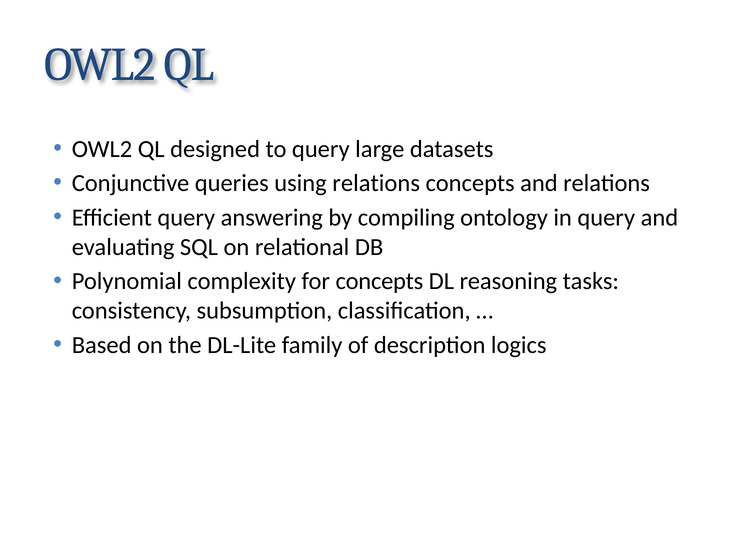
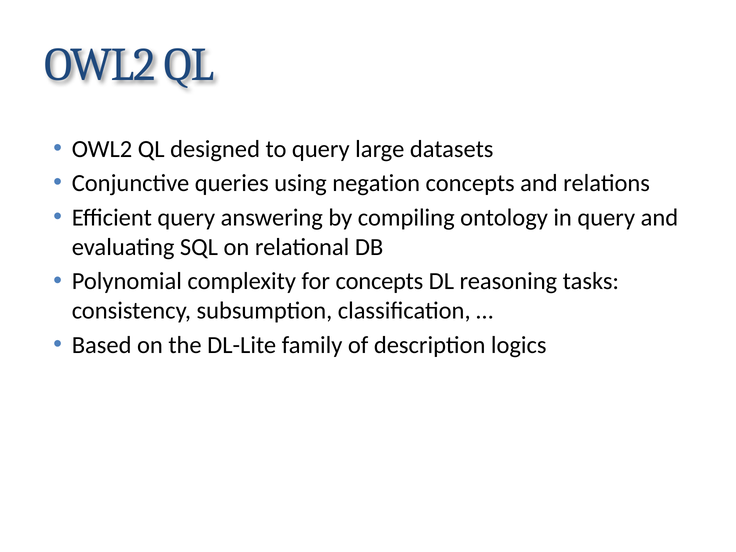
using relations: relations -> negation (376, 183)
